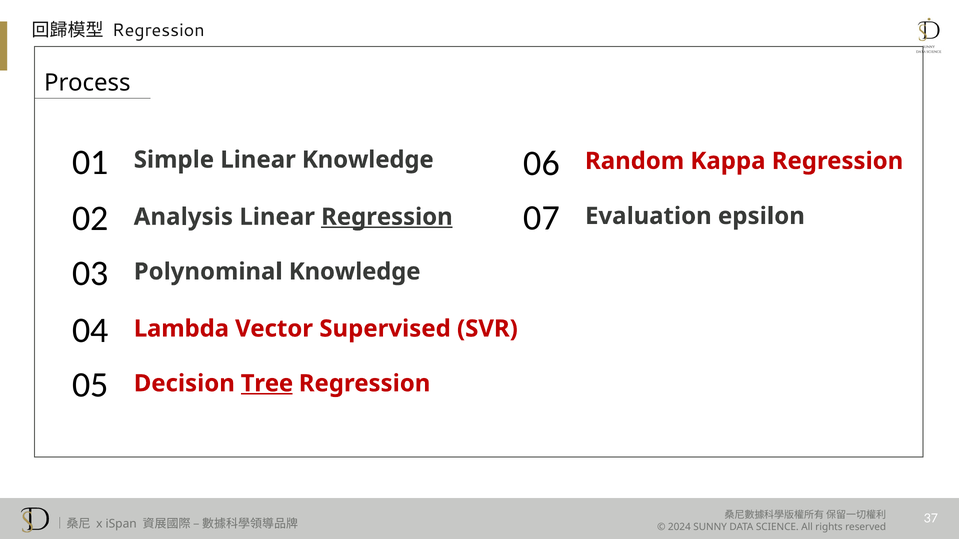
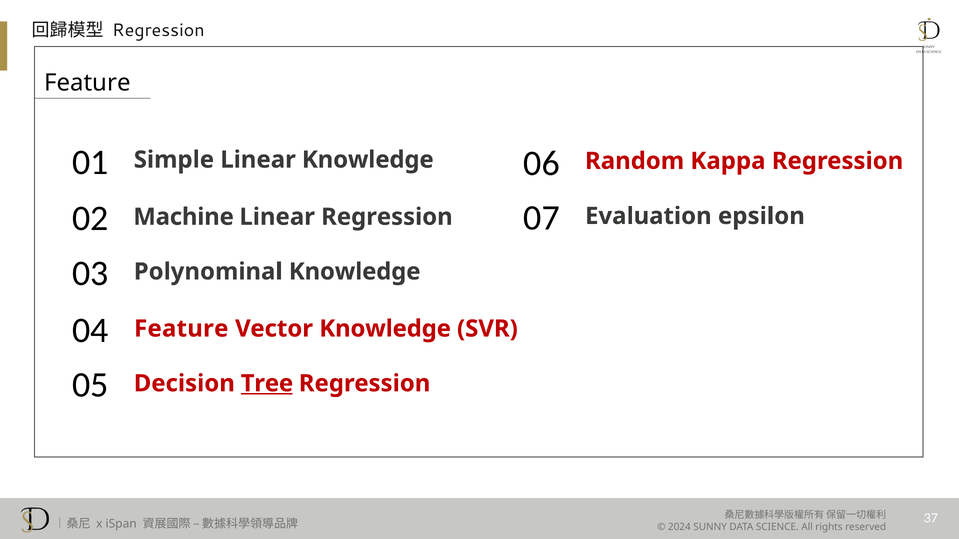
Process: Process -> Feature (87, 83)
Analysis: Analysis -> Machine (184, 217)
Regression underline: present -> none (387, 217)
04 Lambda: Lambda -> Feature (181, 329)
Vector Supervised: Supervised -> Knowledge (385, 329)
